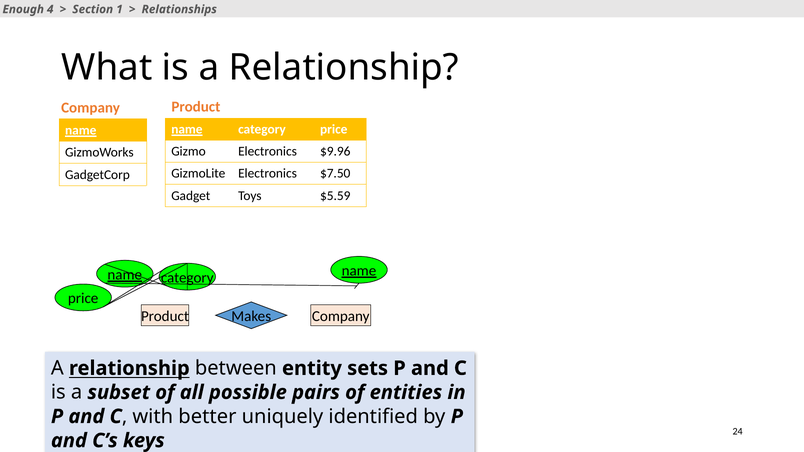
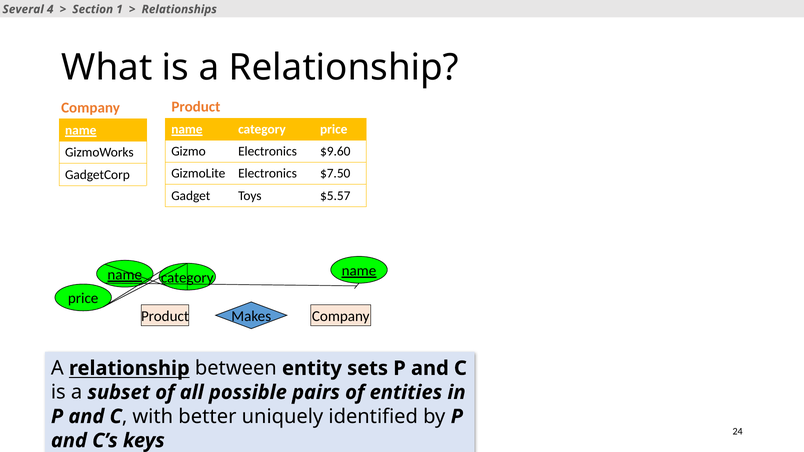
Enough: Enough -> Several (23, 9)
$9.96: $9.96 -> $9.60 (335, 152)
$5.59: $5.59 -> $5.57 (335, 196)
